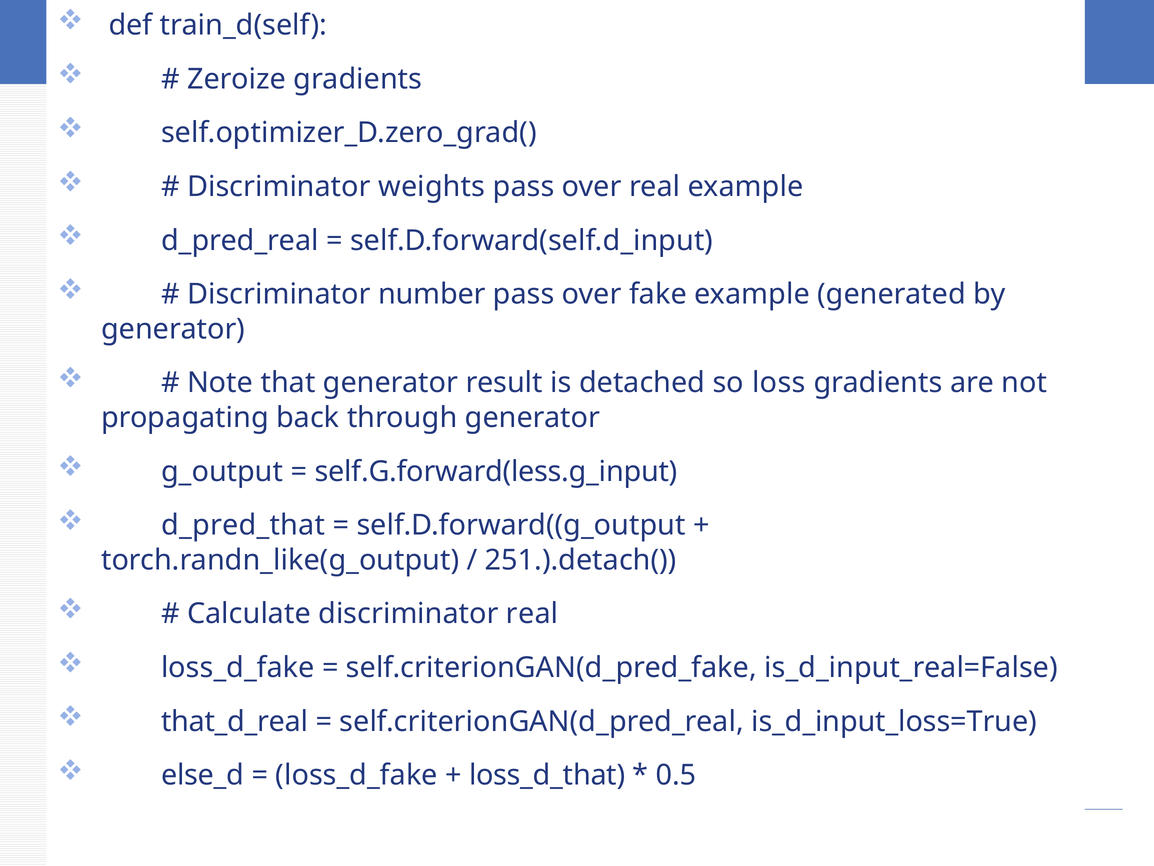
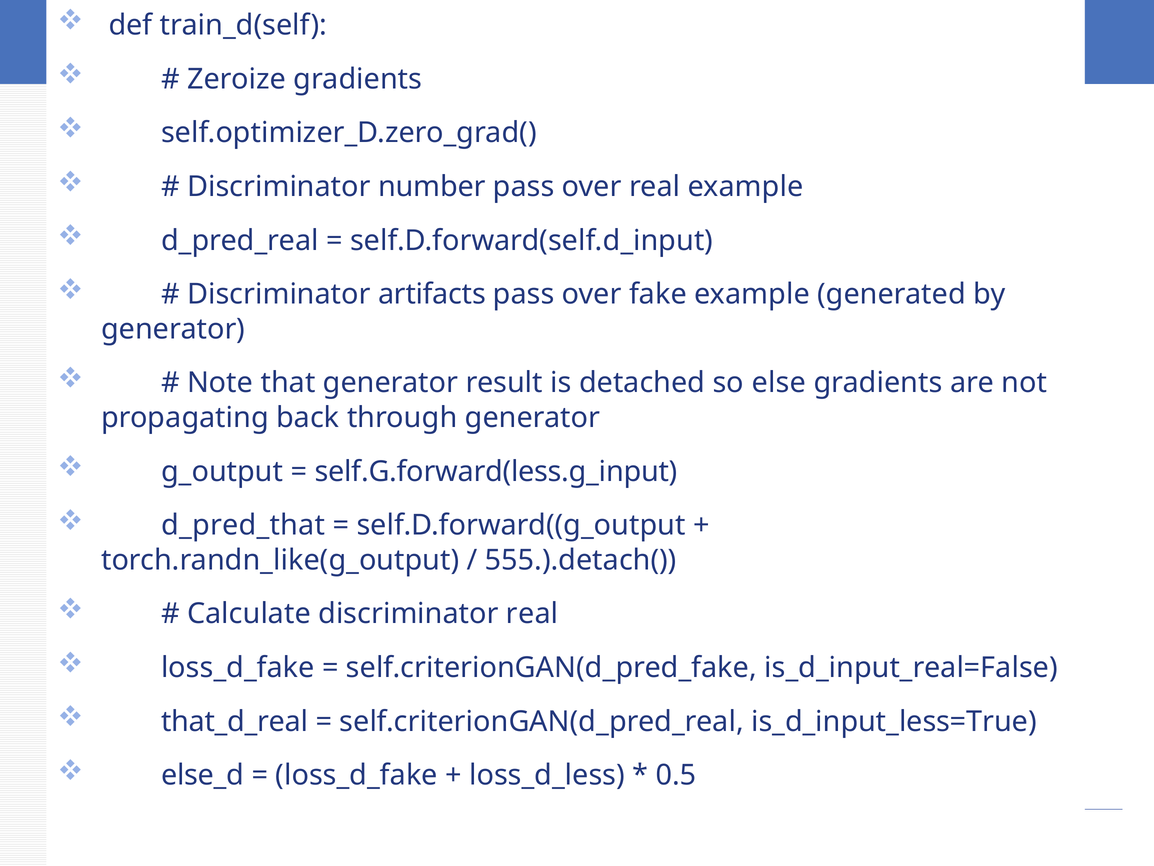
weights: weights -> number (432, 187)
number: number -> artifacts (432, 294)
loss: loss -> else (779, 383)
251.).detach(: 251.).detach( -> 555.).detach( (581, 560)
is_d_input_loss=True: is_d_input_loss=True -> is_d_input_less=True (894, 721)
loss_d_that: loss_d_that -> loss_d_less (547, 775)
